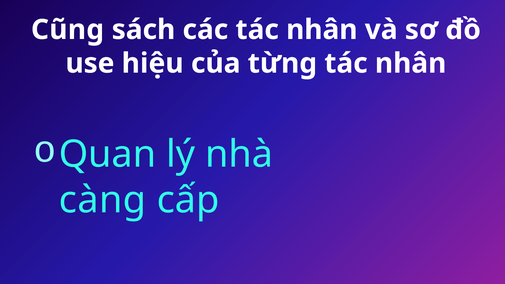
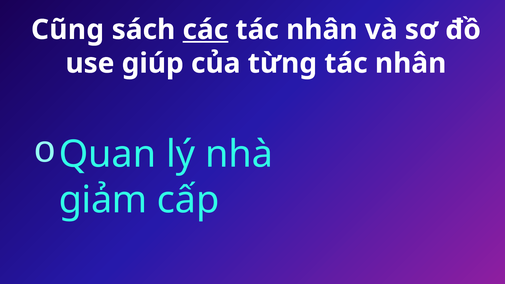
các underline: none -> present (205, 30)
hiệu: hiệu -> giúp (153, 63)
càng: càng -> giảm (103, 200)
